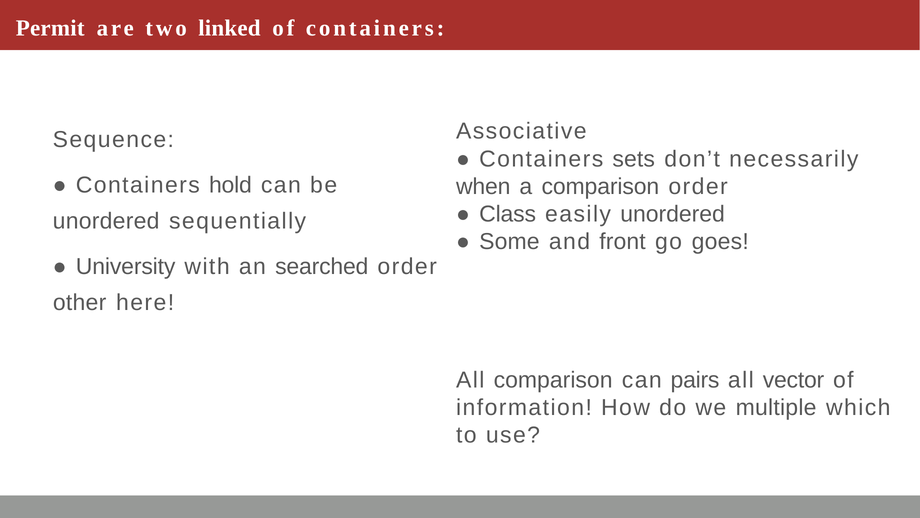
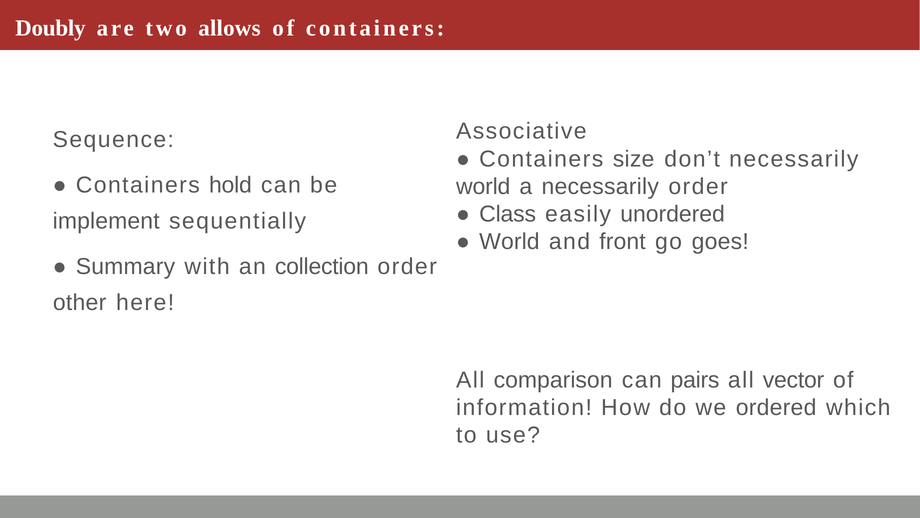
Permit: Permit -> Doubly (50, 28)
linked: linked -> allows (229, 28)
sets: sets -> size (634, 159)
when: when -> world (483, 186)
a comparison: comparison -> necessarily (600, 186)
unordered: unordered -> implement (106, 221)
Some: Some -> World (509, 242)
University: University -> Summary (125, 266)
searched: searched -> collection (322, 266)
multiple: multiple -> ordered (776, 407)
